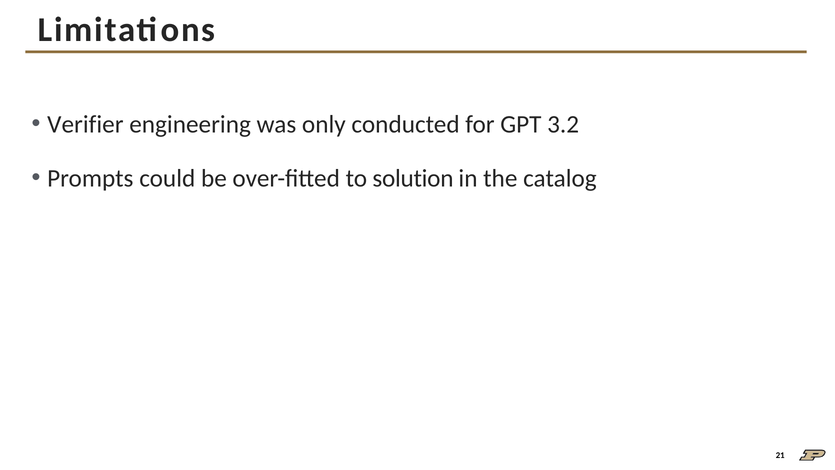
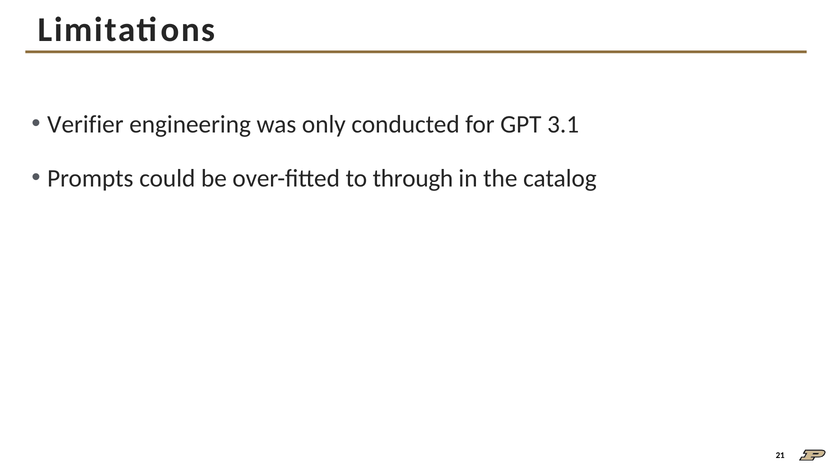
3.2: 3.2 -> 3.1 (563, 124)
solution: solution -> through (413, 178)
